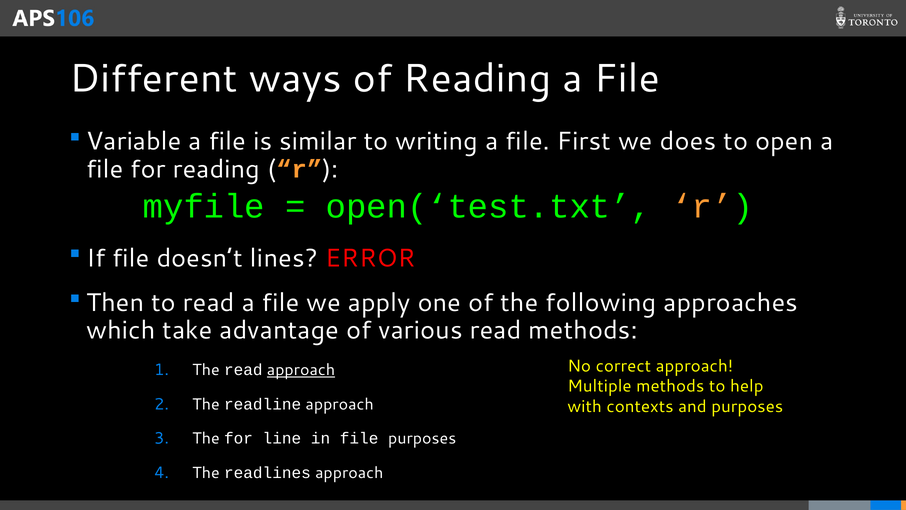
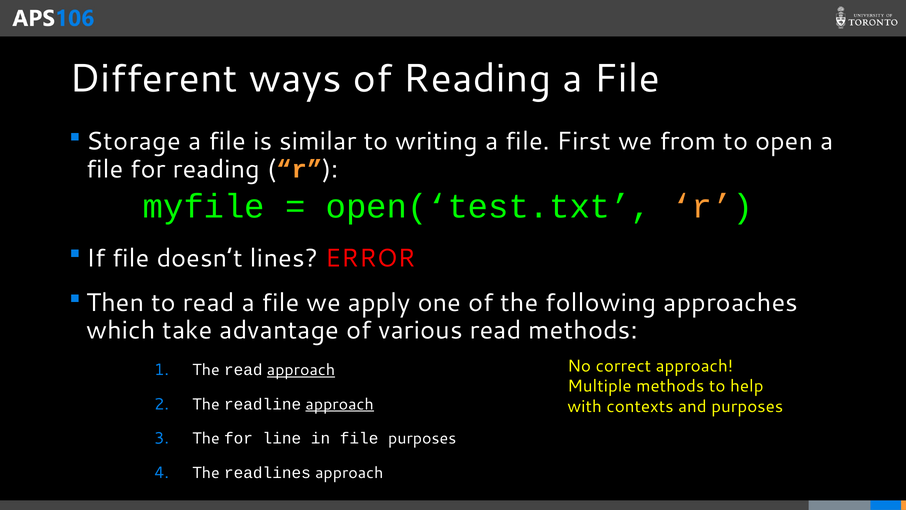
Variable: Variable -> Storage (134, 141)
does: does -> from (688, 141)
approach underline: none -> present (340, 404)
